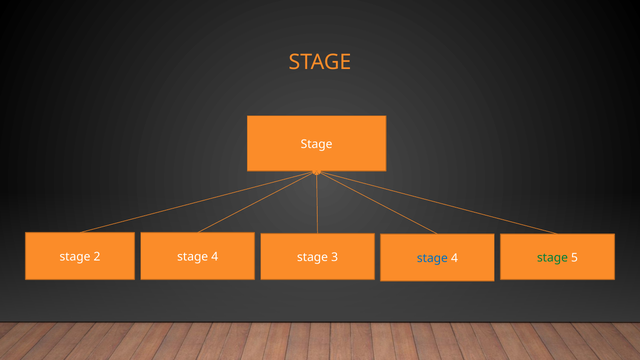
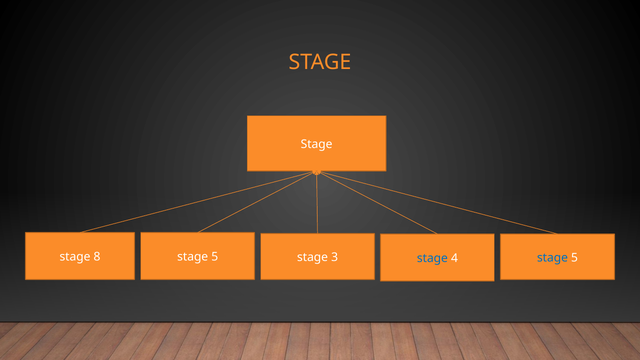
2: 2 -> 8 (97, 257)
4: 4 -> 5 (215, 257)
stage colour: green -> blue (552, 258)
